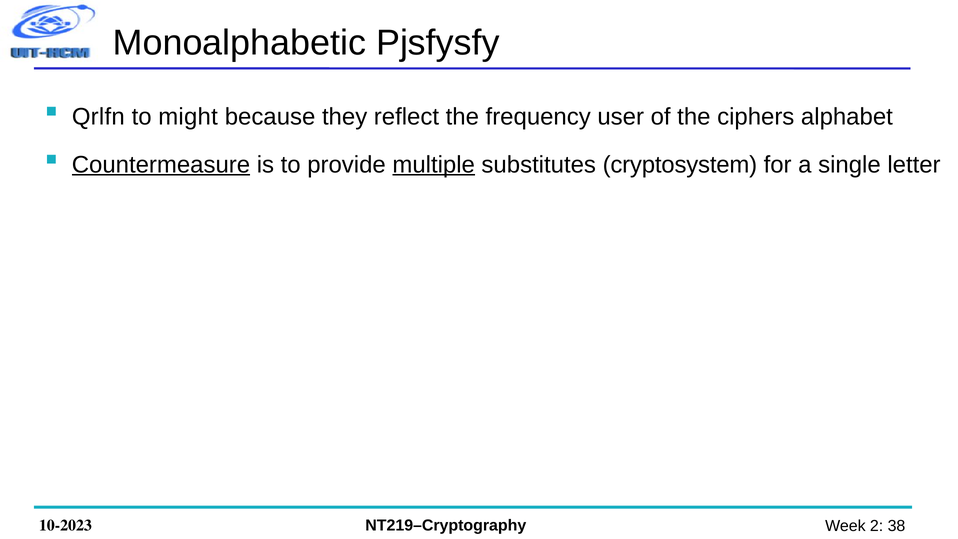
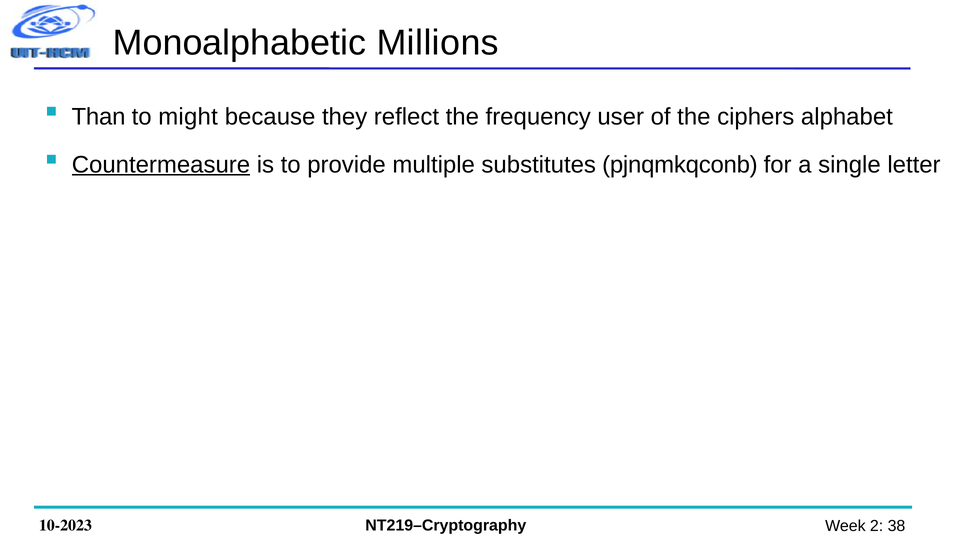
Pjsfysfy: Pjsfysfy -> Millions (438, 43)
Qrlfn: Qrlfn -> Than (99, 117)
multiple underline: present -> none (434, 165)
cryptosystem: cryptosystem -> pjnqmkqconb (680, 165)
